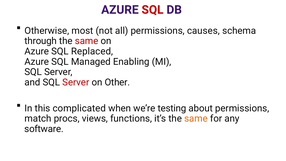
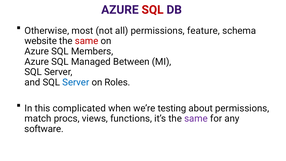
causes: causes -> feature (203, 31)
through: through -> website (41, 41)
Replaced: Replaced -> Members (92, 51)
Enabling: Enabling -> Between (131, 62)
Server colour: red -> blue (76, 82)
Other: Other -> Roles (117, 82)
same colour: orange -> purple (196, 119)
